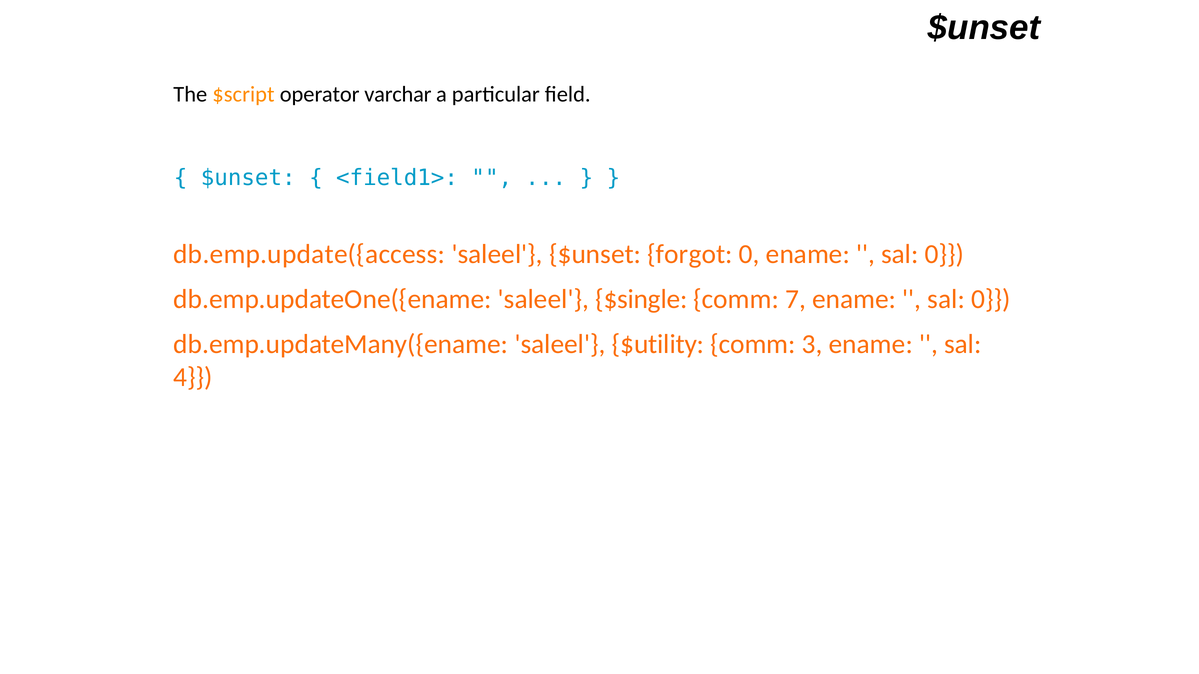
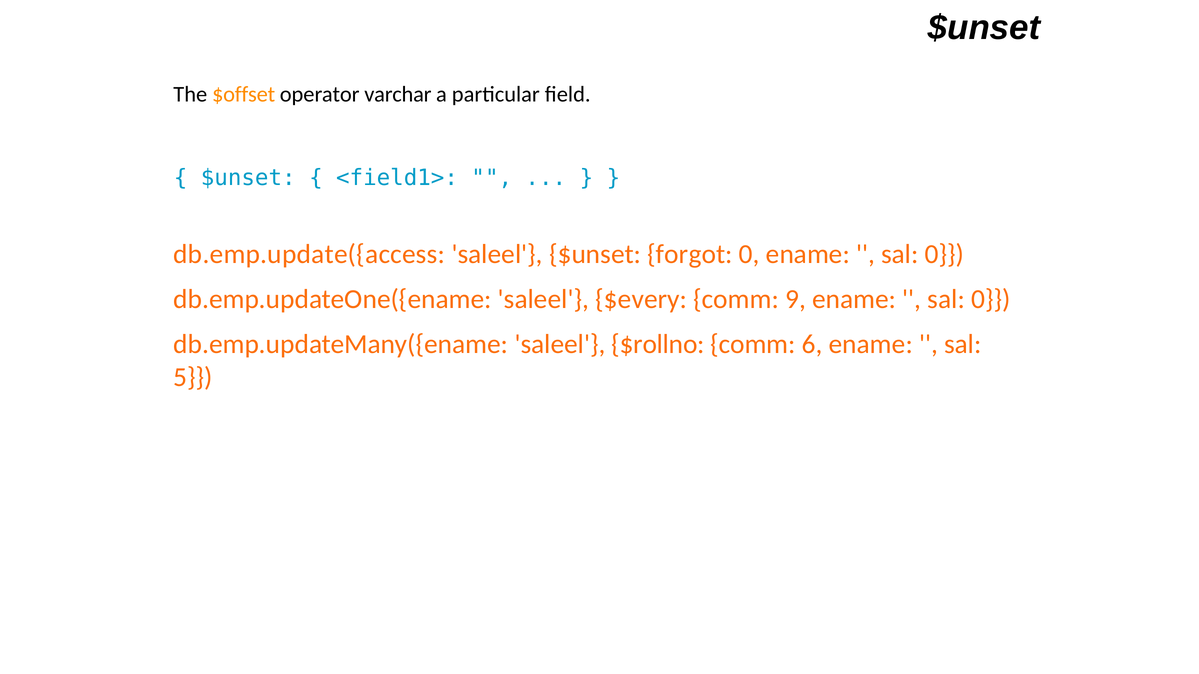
$script: $script -> $offset (244, 94)
$single: $single -> $every (641, 299)
7: 7 -> 9 (795, 299)
$utility: $utility -> $rollno (658, 344)
3: 3 -> 6 (812, 344)
4: 4 -> 5 (193, 377)
